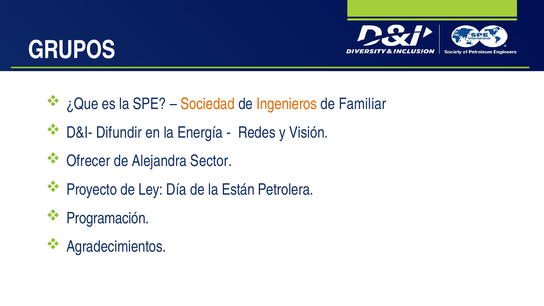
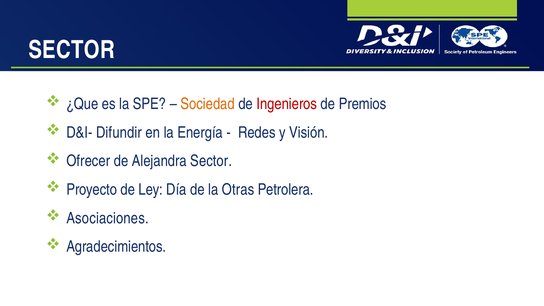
GRUPOS: GRUPOS -> SECTOR (72, 50)
Ingenieros colour: orange -> red (287, 104)
Familiar: Familiar -> Premios (363, 104)
Están: Están -> Otras (238, 190)
Programación: Programación -> Asociaciones (108, 218)
